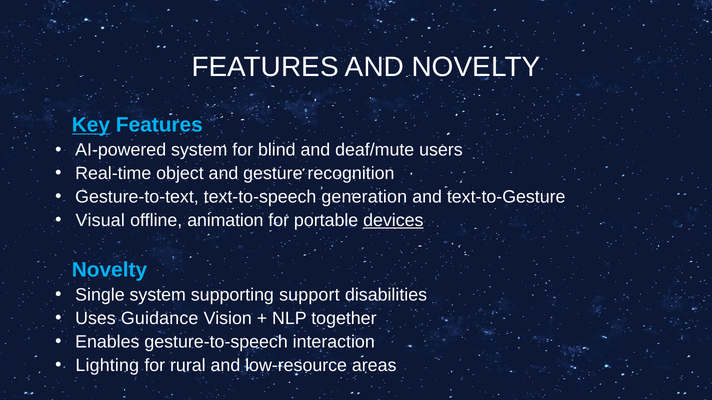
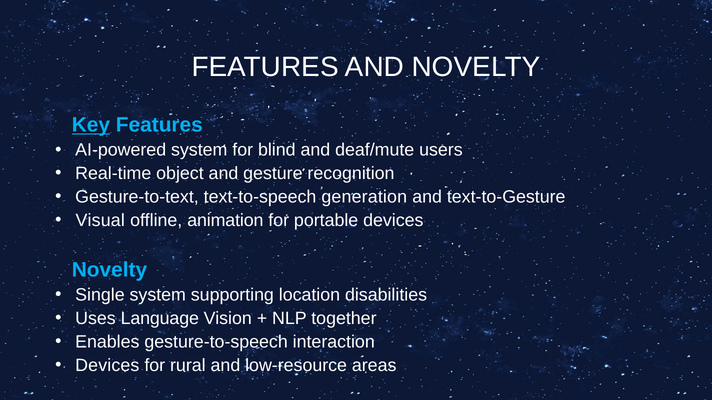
devices underline: present -> none (393, 221)
support: support -> location (309, 295)
Guidance: Guidance -> Language (160, 319)
Lighting: Lighting -> Devices (107, 366)
